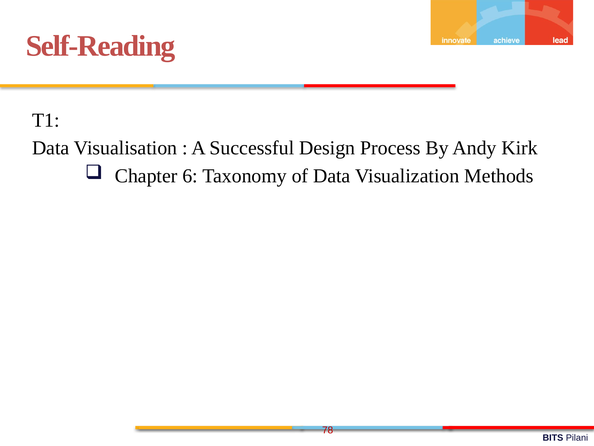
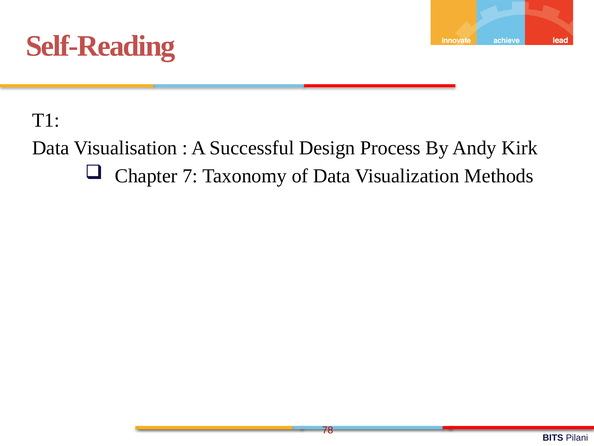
6: 6 -> 7 (190, 176)
